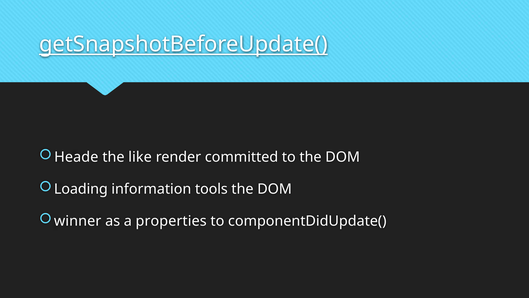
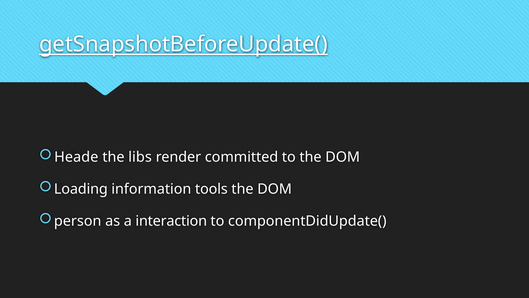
like: like -> libs (140, 157)
winner: winner -> person (78, 221)
properties: properties -> interaction (171, 221)
